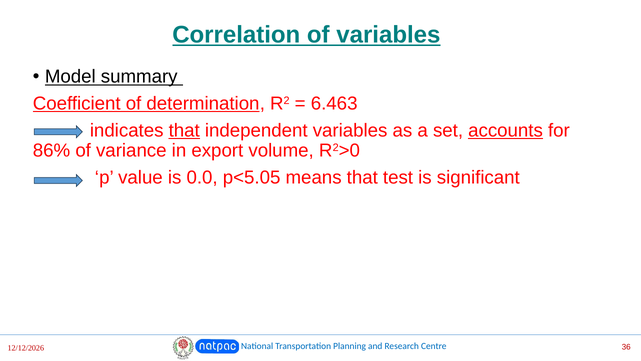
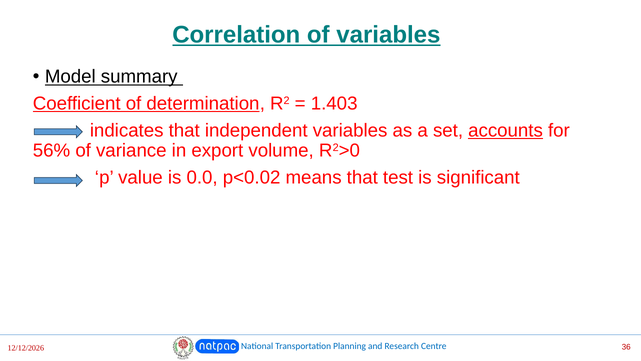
6.463: 6.463 -> 1.403 (334, 103)
that underline: present -> none (184, 130)
86%: 86% -> 56% (52, 150)
p<5.05: p<5.05 -> p<0.02 (252, 177)
